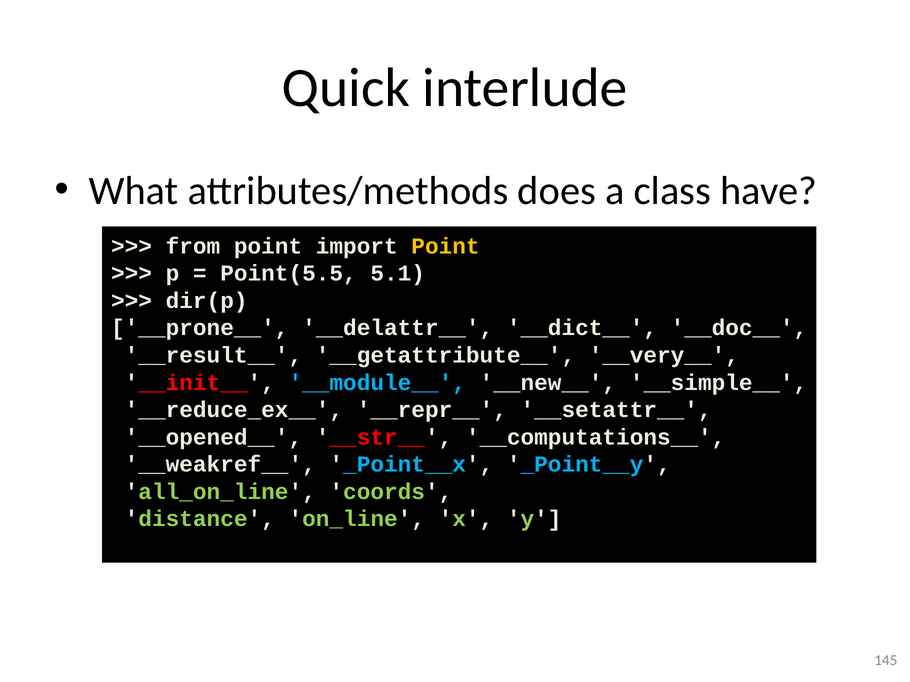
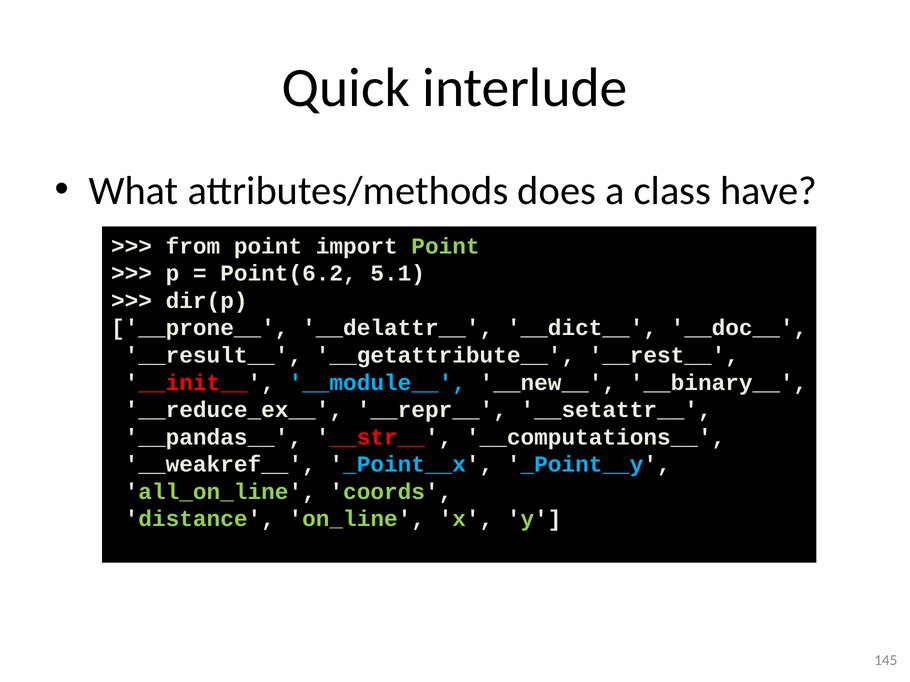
Point colour: yellow -> light green (445, 246)
Point(5.5: Point(5.5 -> Point(6.2 (289, 274)
__very__: __very__ -> __rest__ (664, 355)
__simple__: __simple__ -> __binary__ (718, 383)
__opened__: __opened__ -> __pandas__ (213, 437)
